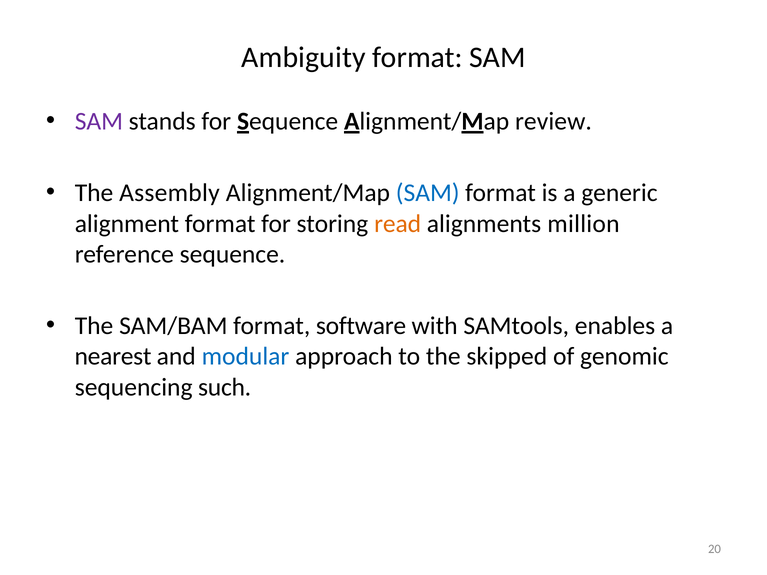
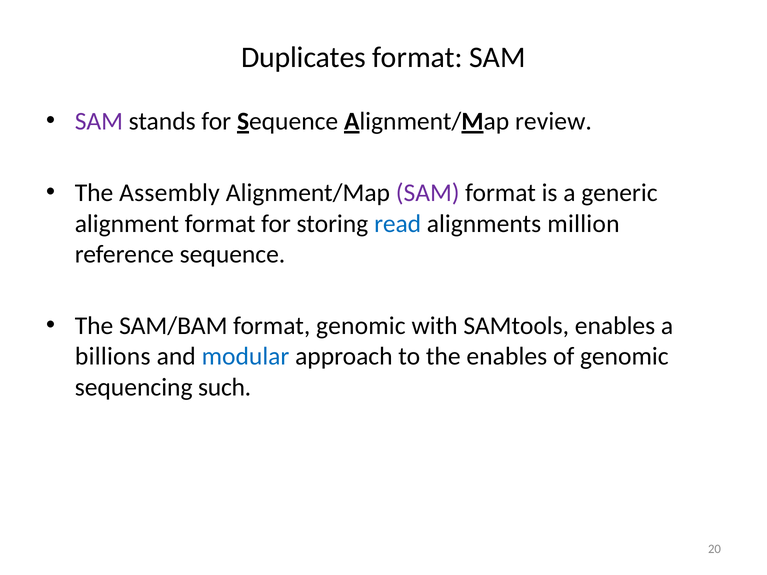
Ambiguity: Ambiguity -> Duplicates (304, 58)
SAM colour: blue -> purple (428, 193)
read colour: orange -> blue (398, 224)
format software: software -> genomic (361, 326)
nearest: nearest -> billions (113, 357)
the skipped: skipped -> enables (507, 357)
